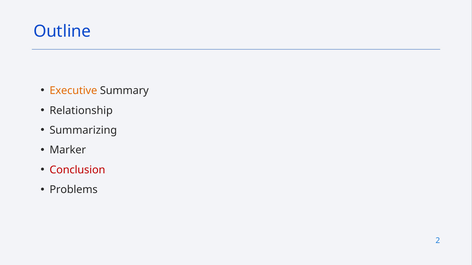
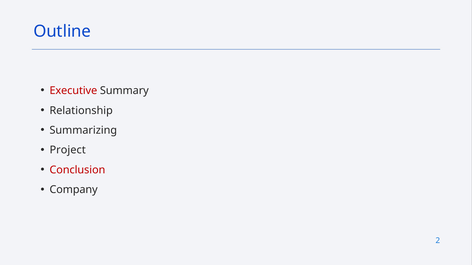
Executive colour: orange -> red (73, 91)
Marker: Marker -> Project (68, 150)
Problems: Problems -> Company (74, 190)
